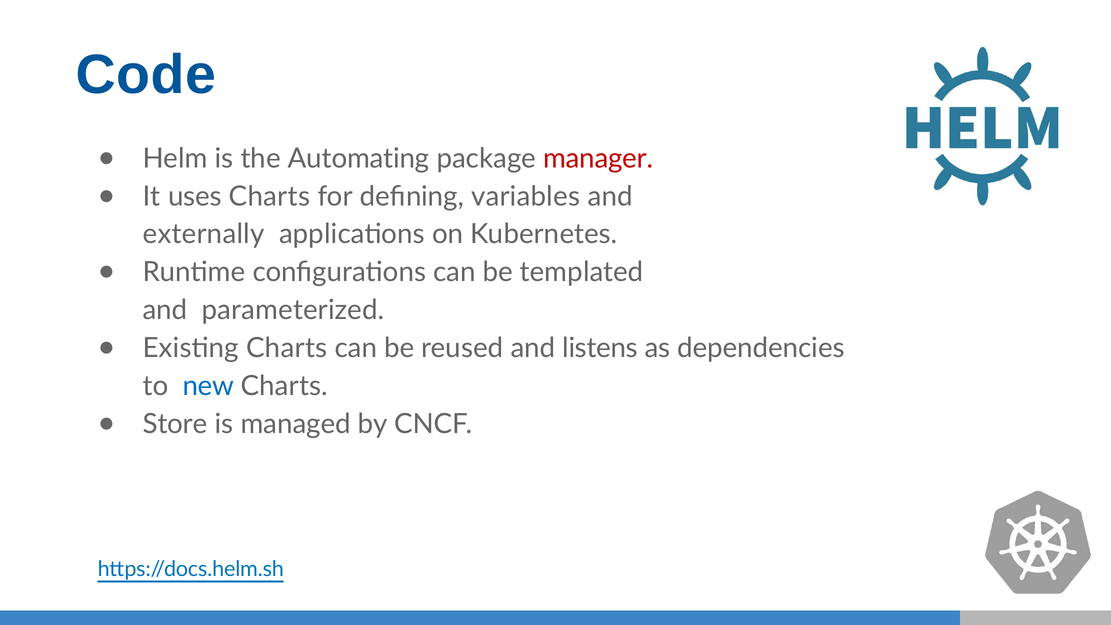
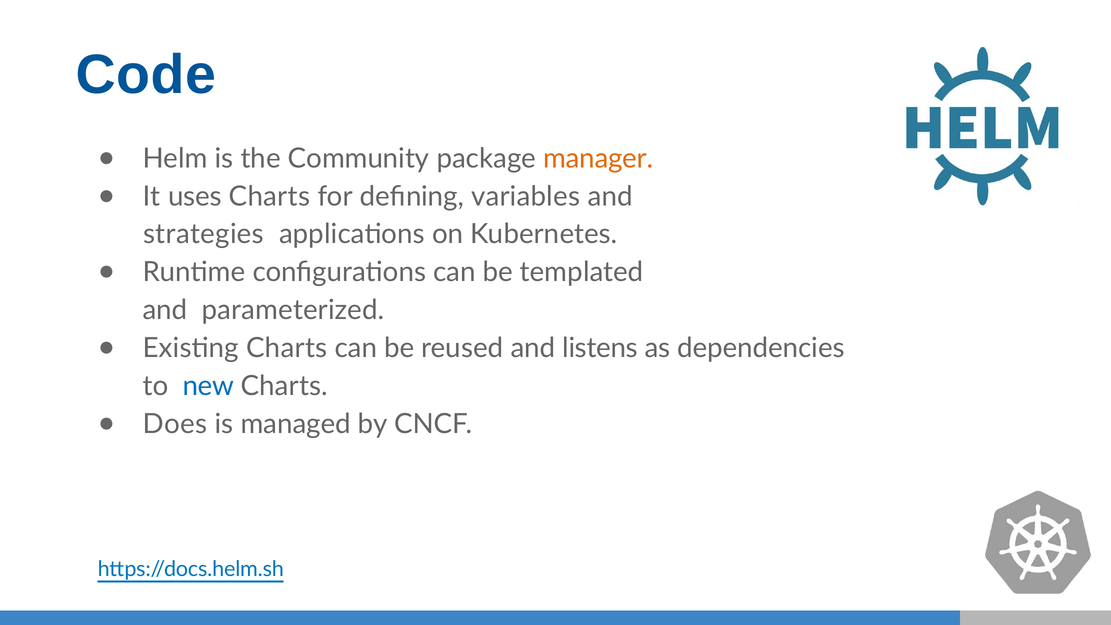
Automating: Automating -> Community (359, 158)
manager colour: red -> orange (598, 158)
externally: externally -> strategies (204, 234)
Store: Store -> Does (175, 424)
